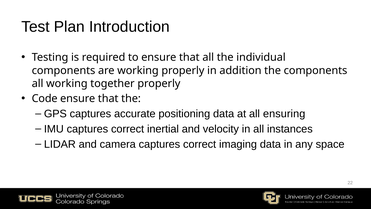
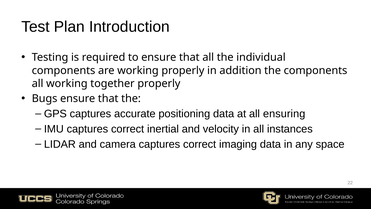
Code: Code -> Bugs (45, 98)
